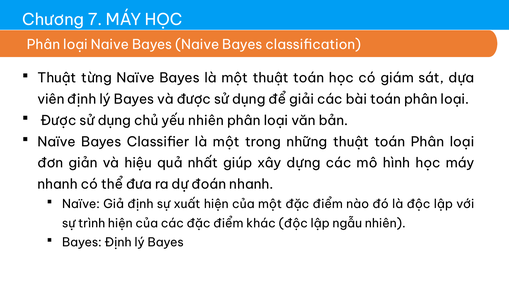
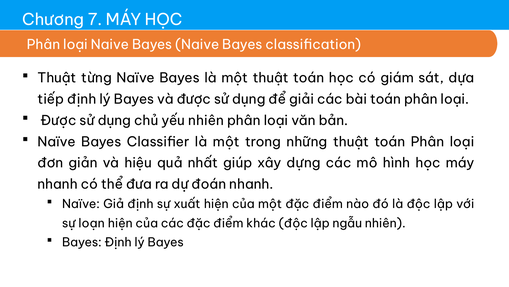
viên: viên -> tiếp (51, 99)
trình: trình -> loạn (92, 223)
